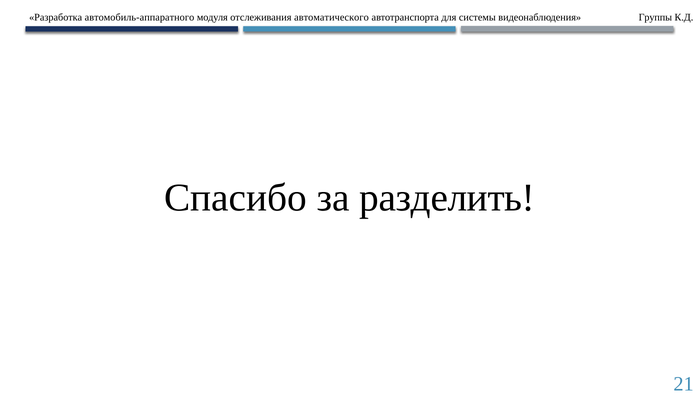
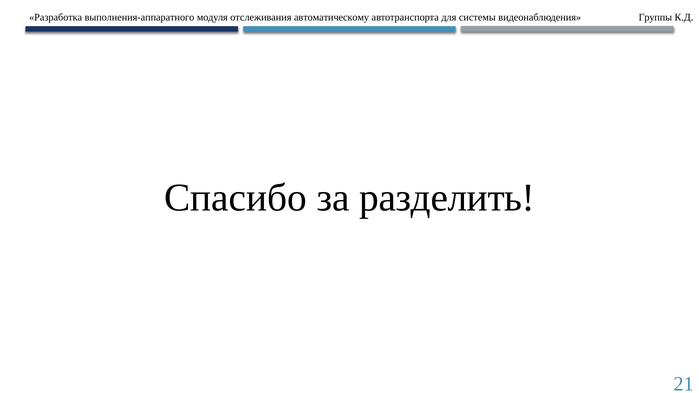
автомобиль-аппаратного: автомобиль-аппаратного -> выполнения-аппаратного (140, 17)
автоматического: автоматического -> автоматическому (332, 17)
